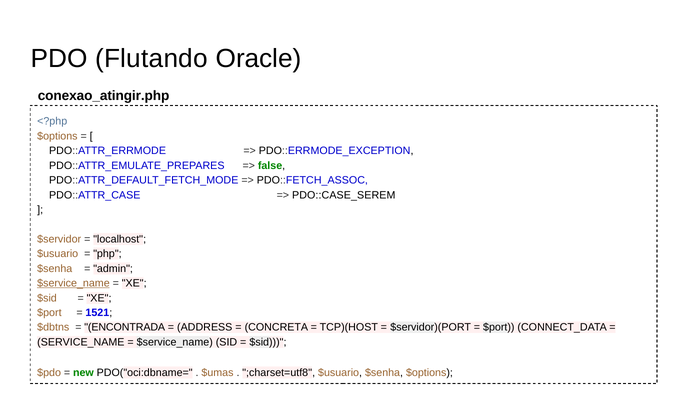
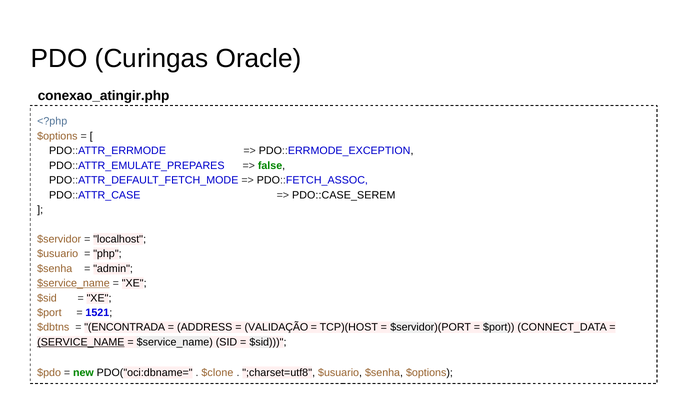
Flutando: Flutando -> Curingas (152, 59)
CONCRETA: CONCRETA -> VALIDAÇÃO (276, 328)
SERVICE_NAME underline: none -> present (81, 342)
$umas: $umas -> $clone (217, 373)
